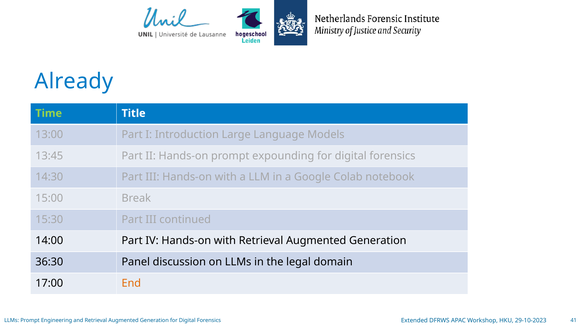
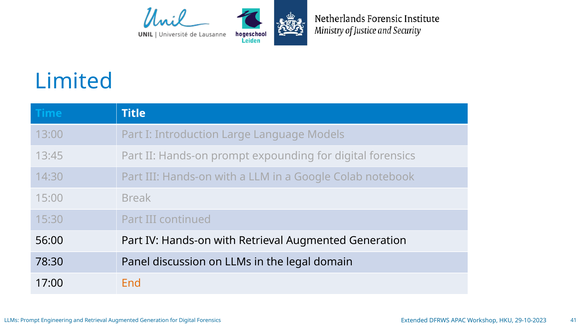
Already: Already -> Limited (74, 81)
Time colour: light green -> light blue (49, 113)
14:00: 14:00 -> 56:00 (49, 241)
36:30: 36:30 -> 78:30 (49, 262)
